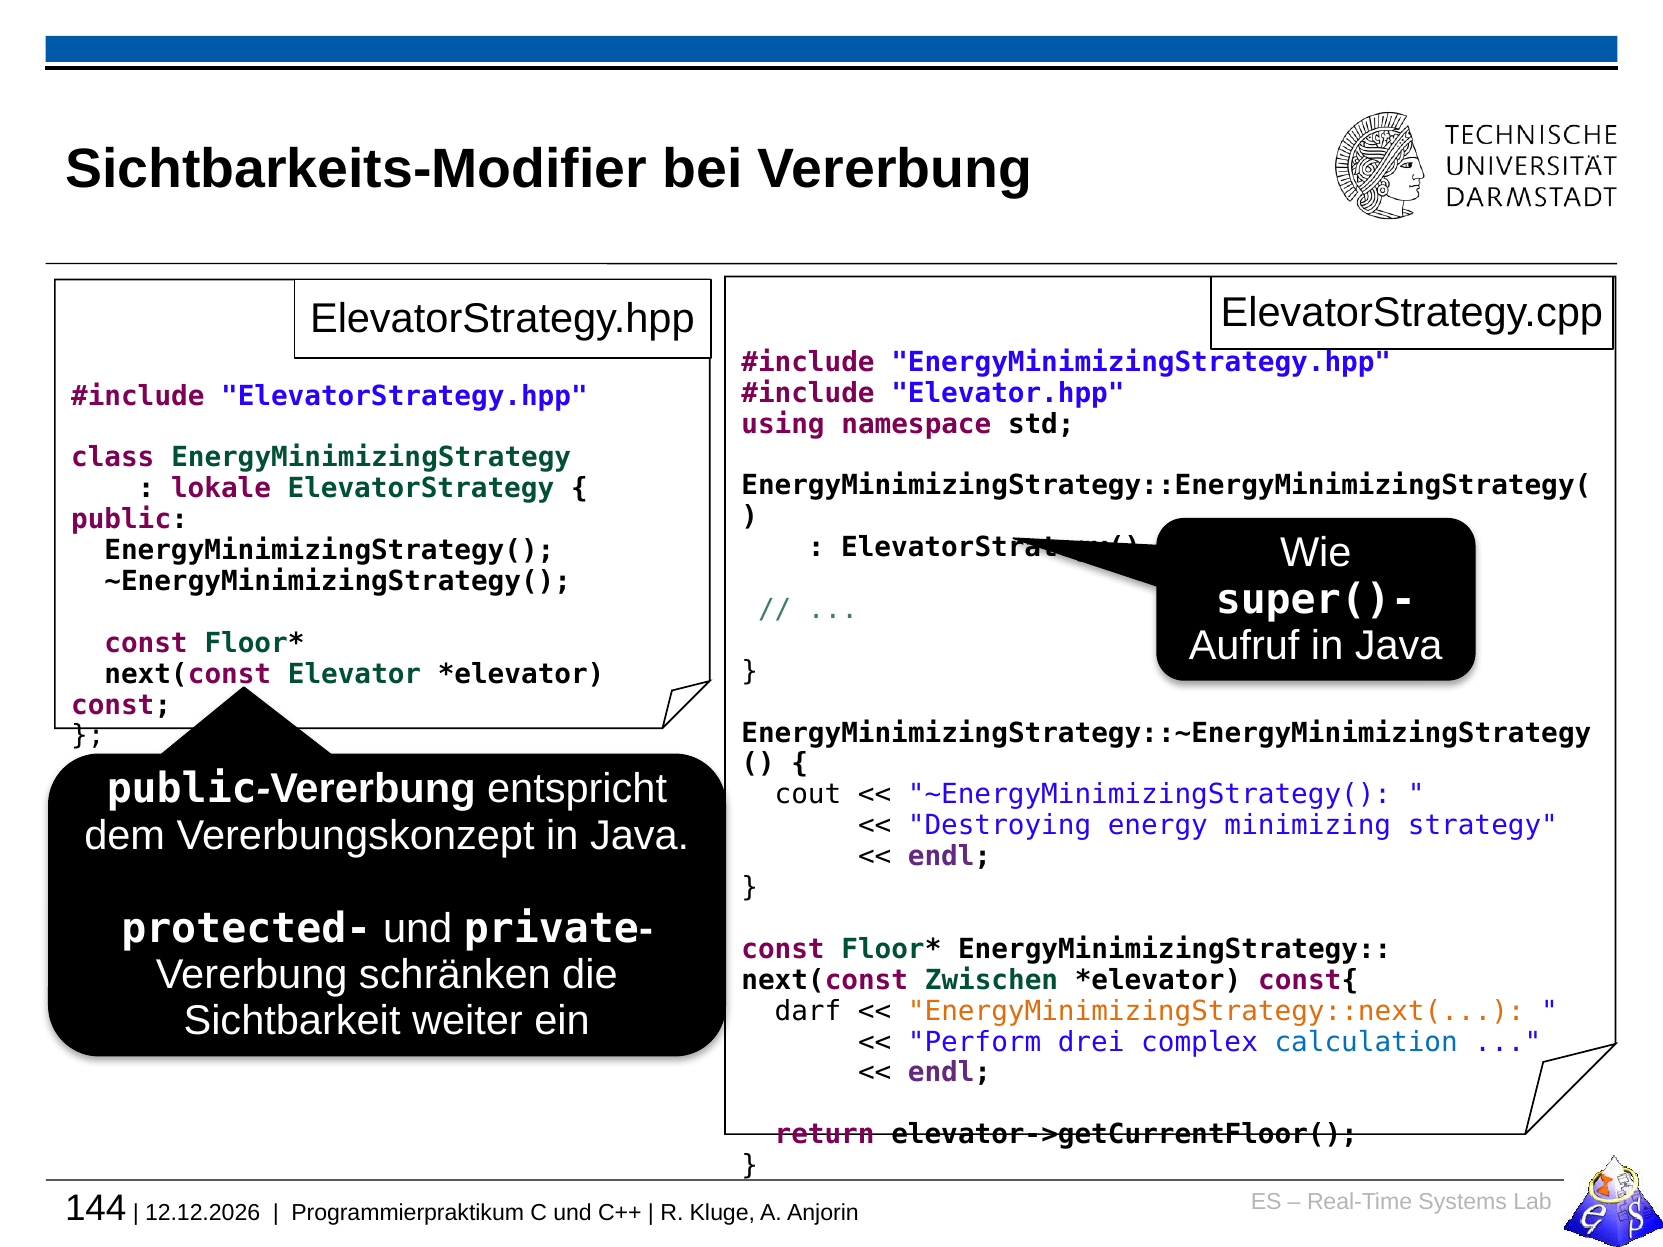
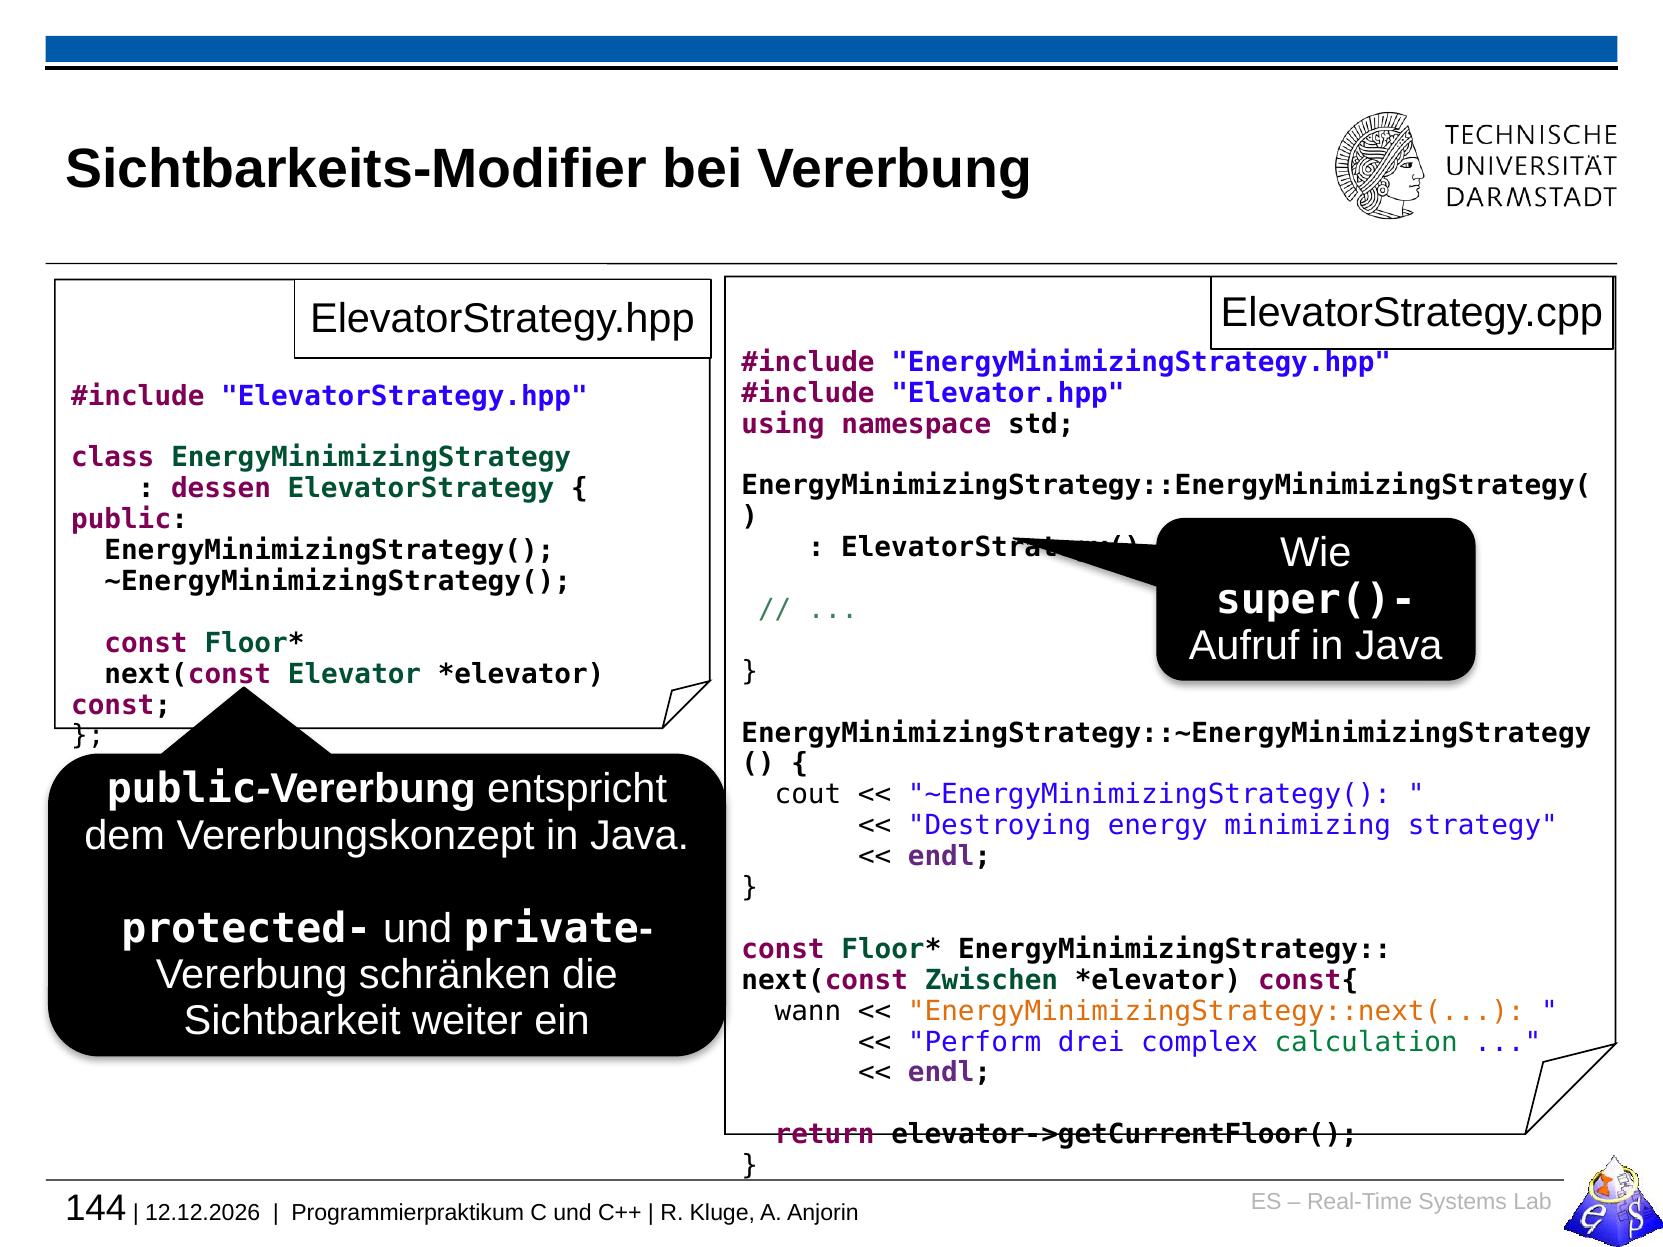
lokale: lokale -> dessen (221, 489)
darf: darf -> wann (808, 1011)
calculation colour: blue -> green (1366, 1042)
